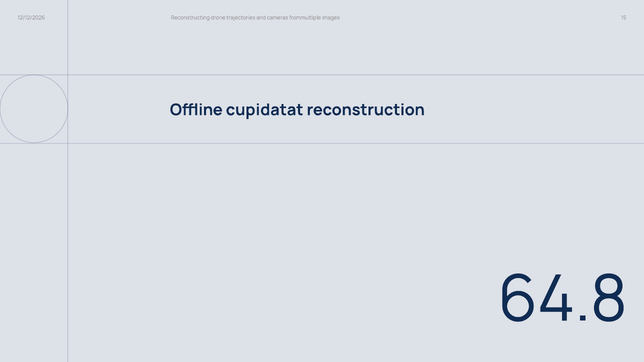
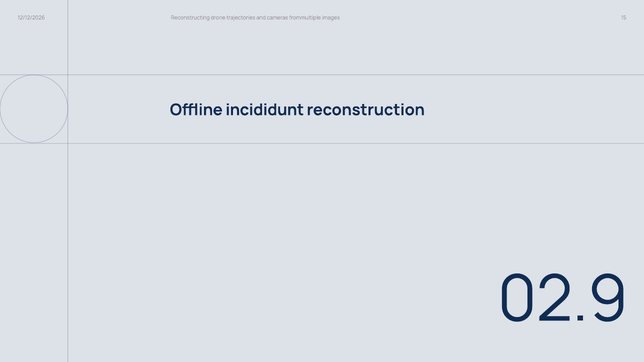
cupidatat: cupidatat -> incididunt (265, 110)
64.8: 64.8 -> 02.9 (563, 300)
